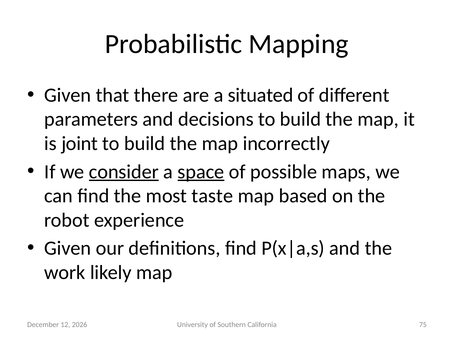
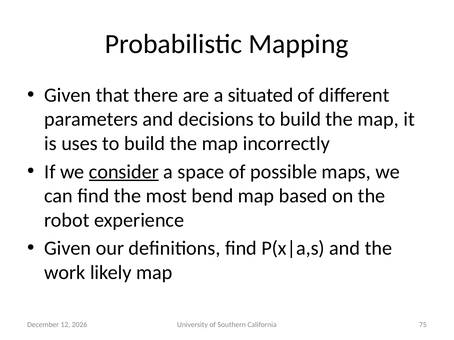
joint: joint -> uses (80, 144)
space underline: present -> none (201, 172)
taste: taste -> bend (212, 196)
